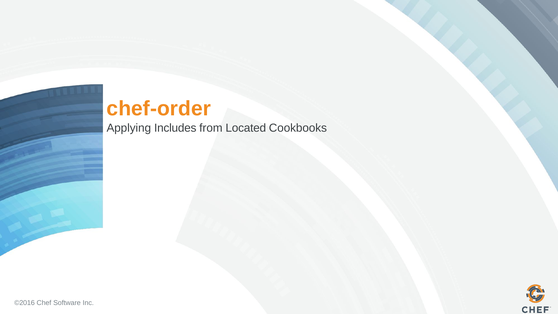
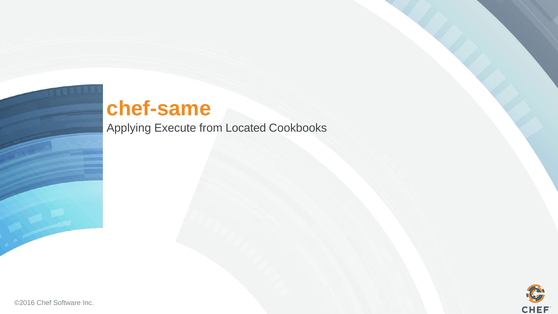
chef-order: chef-order -> chef-same (159, 108)
Includes: Includes -> Execute (175, 128)
